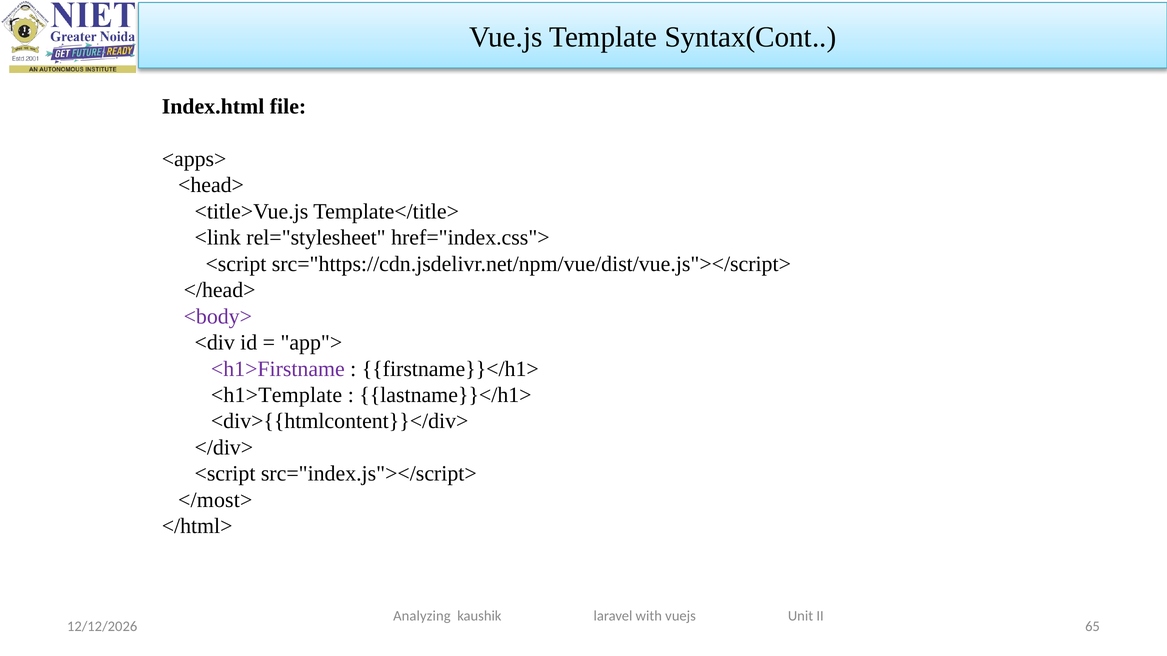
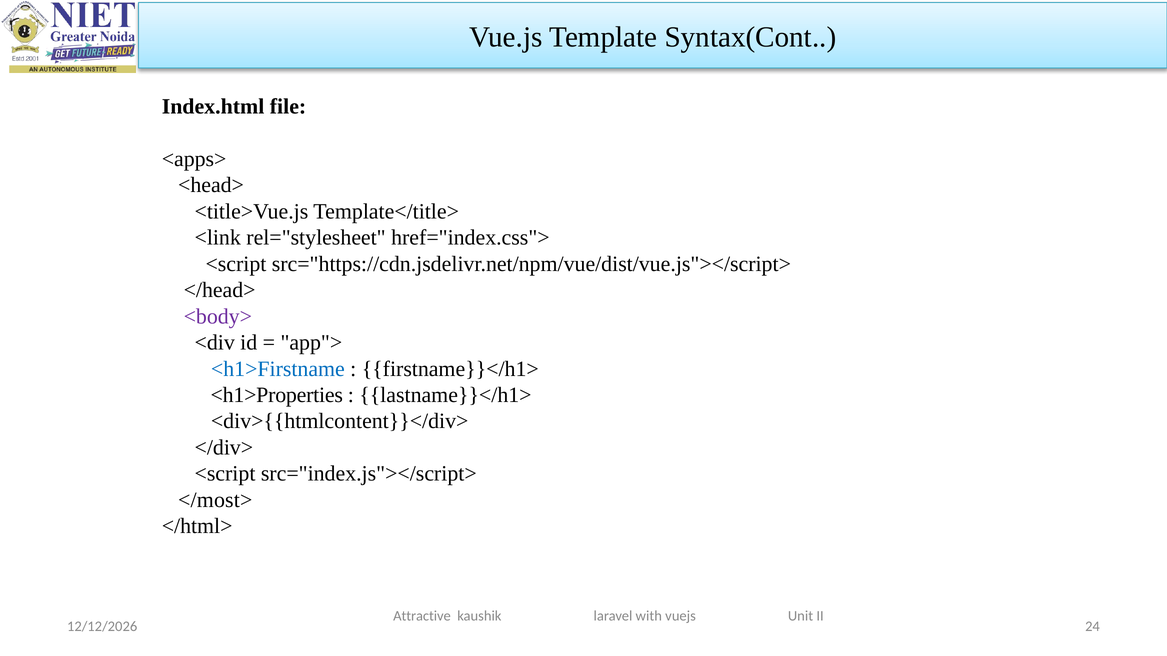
<h1>Firstname colour: purple -> blue (278, 369)
<h1>Template: <h1>Template -> <h1>Properties (277, 395)
Analyzing: Analyzing -> Attractive (422, 617)
65: 65 -> 24 (1092, 627)
